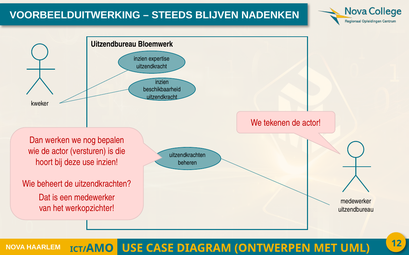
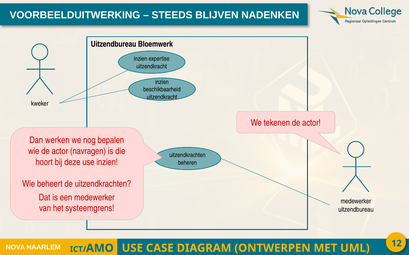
versturen: versturen -> navragen (88, 152)
werkopzichter: werkopzichter -> systeemgrens (90, 209)
